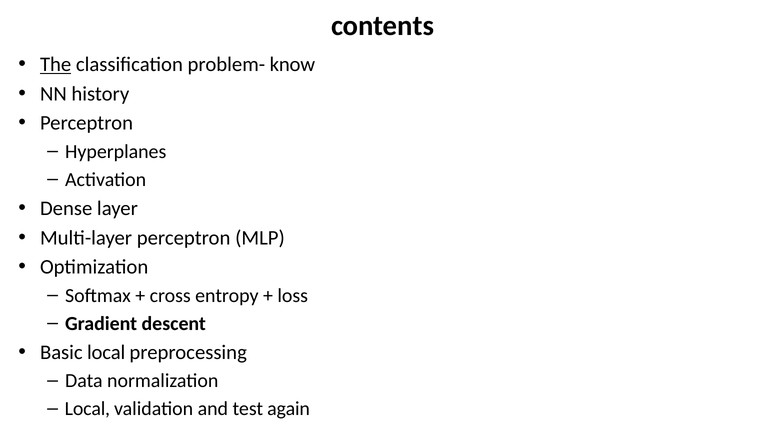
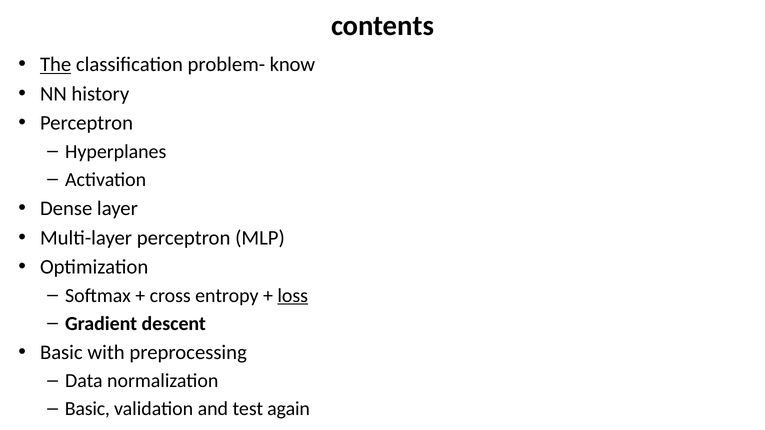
loss underline: none -> present (293, 296)
Basic local: local -> with (106, 353)
Local: Local -> Basic (87, 409)
